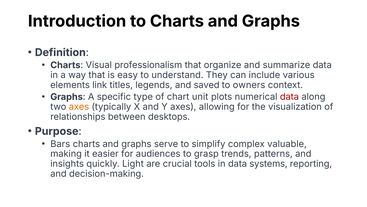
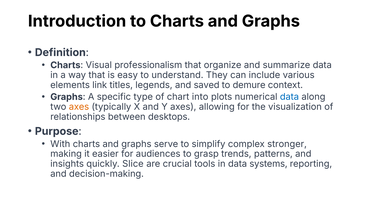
owners: owners -> demure (249, 85)
unit: unit -> into (200, 97)
data colour: red -> blue (289, 97)
Bars: Bars -> With (60, 144)
valuable: valuable -> stronger (287, 144)
Light: Light -> Slice (133, 163)
